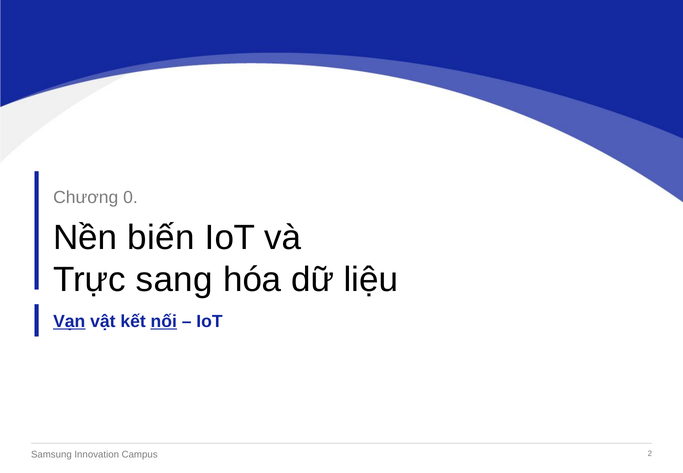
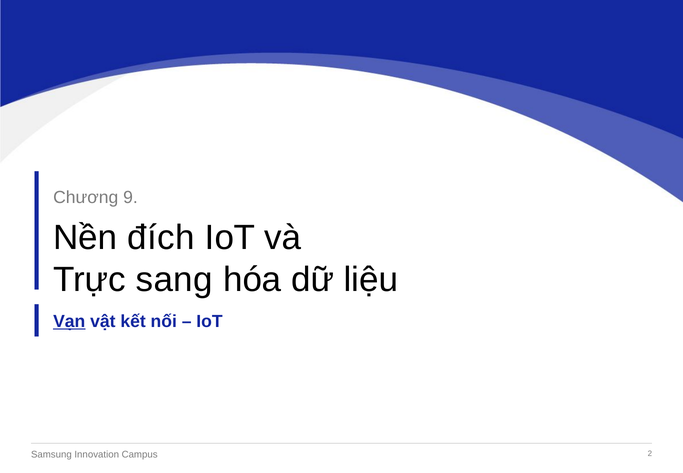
0: 0 -> 9 (130, 197)
biến: biến -> đích (161, 237)
nối underline: present -> none (164, 322)
